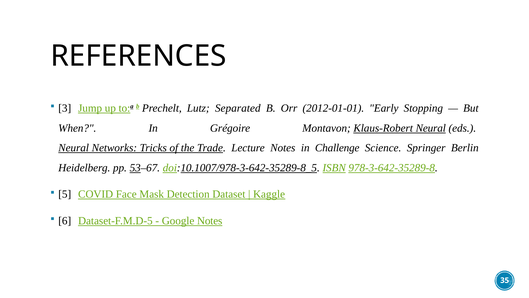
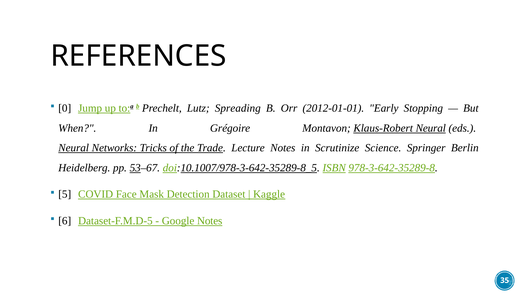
3: 3 -> 0 (65, 108)
Separated: Separated -> Spreading (238, 108)
Challenge: Challenge -> Scrutinize (337, 148)
